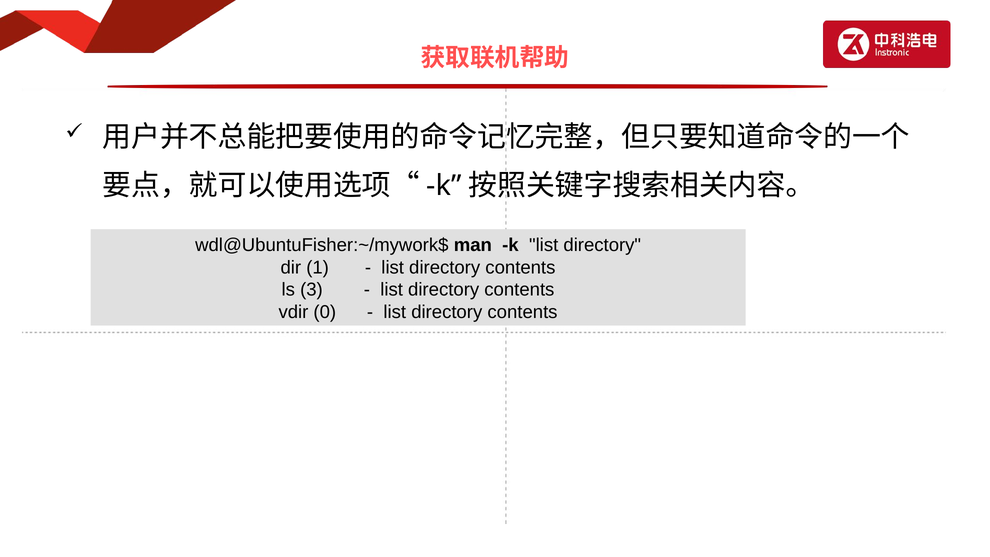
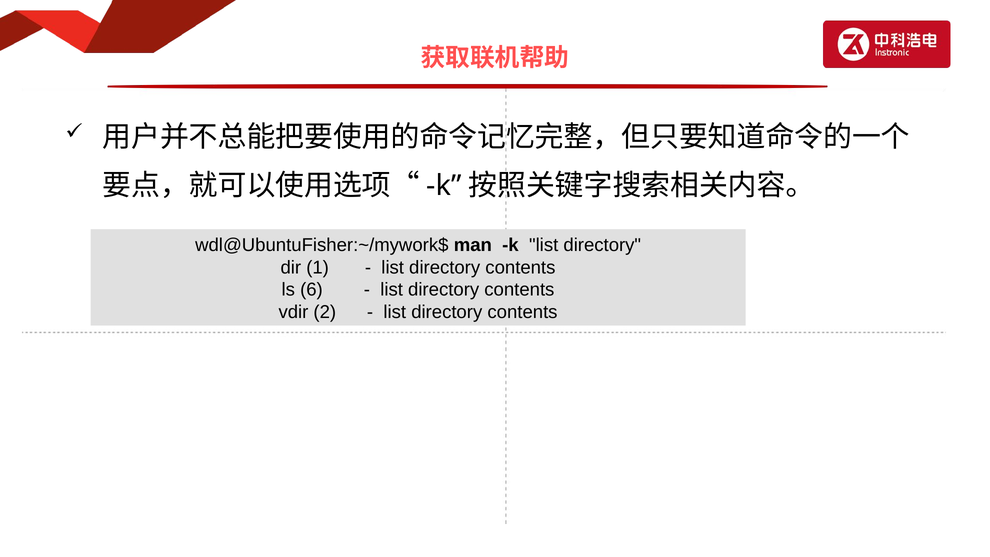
3: 3 -> 6 (311, 290)
0: 0 -> 2 (325, 312)
